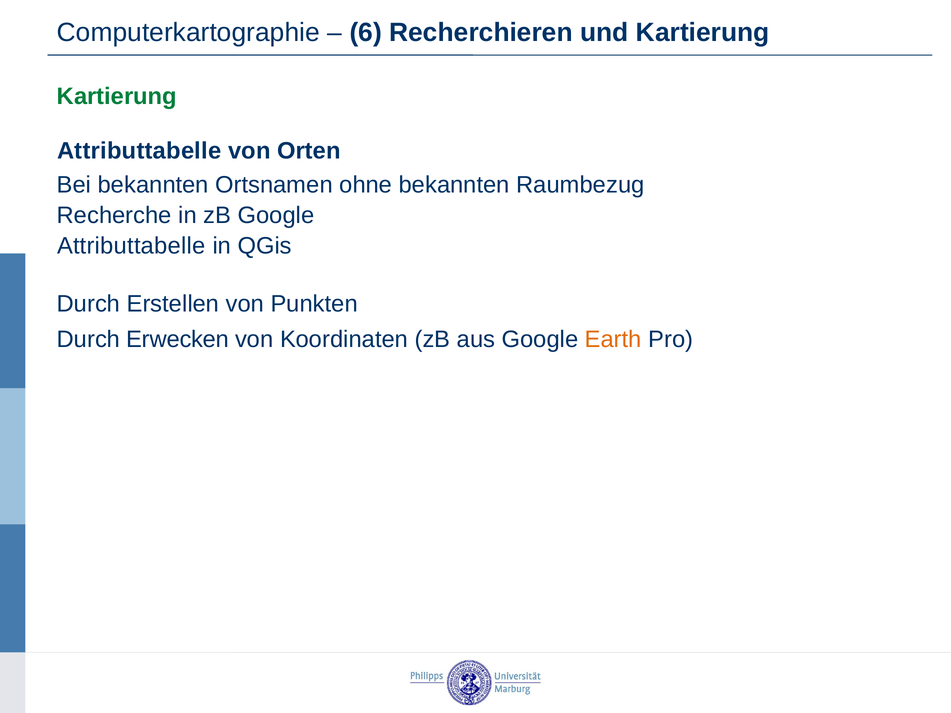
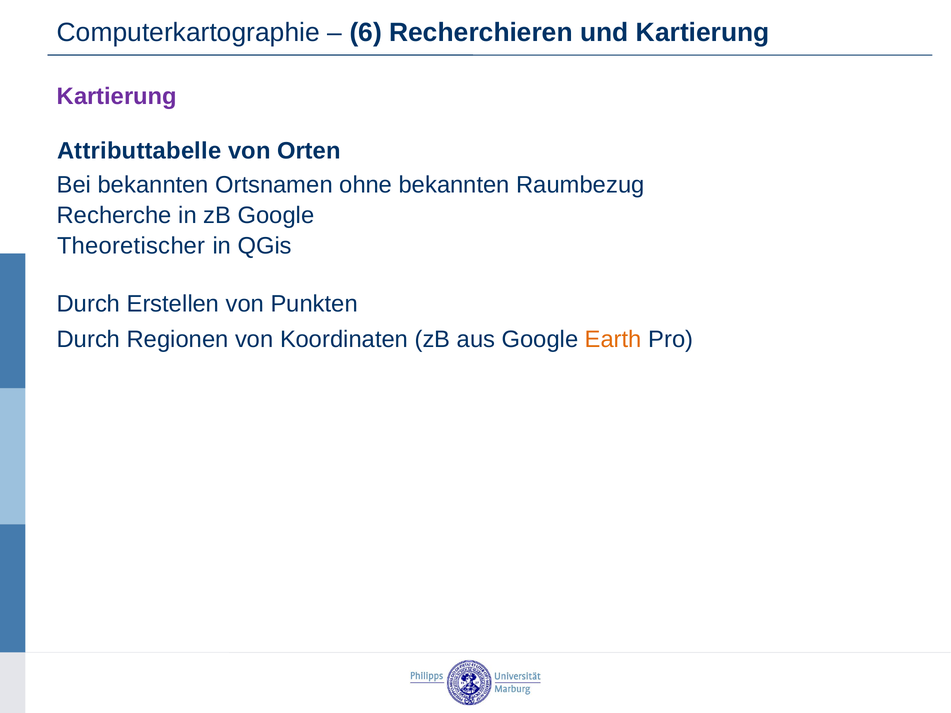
Kartierung colour: green -> purple (117, 97)
Attributtabelle: Attributtabelle -> Theoretischer (131, 246)
Erwecken: Erwecken -> Regionen (178, 340)
